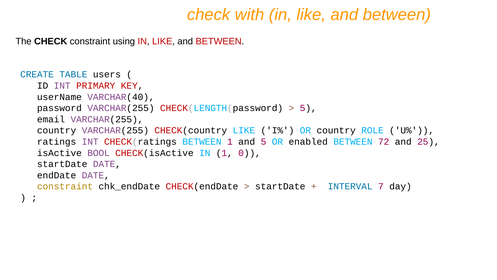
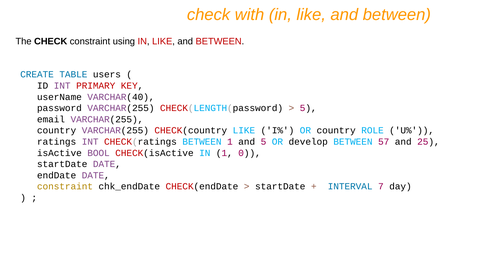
enabled: enabled -> develop (308, 142)
72: 72 -> 57 (384, 142)
